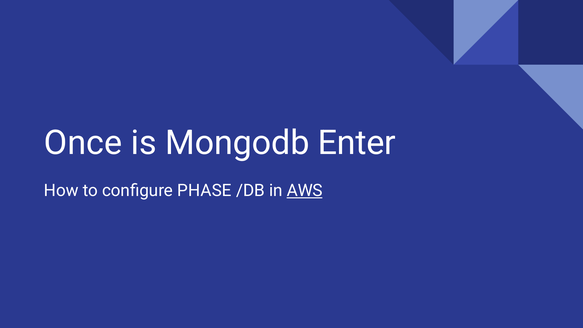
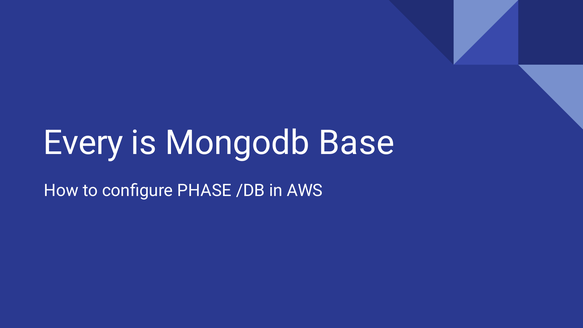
Once: Once -> Every (83, 143)
Enter: Enter -> Base (356, 143)
AWS underline: present -> none (305, 190)
